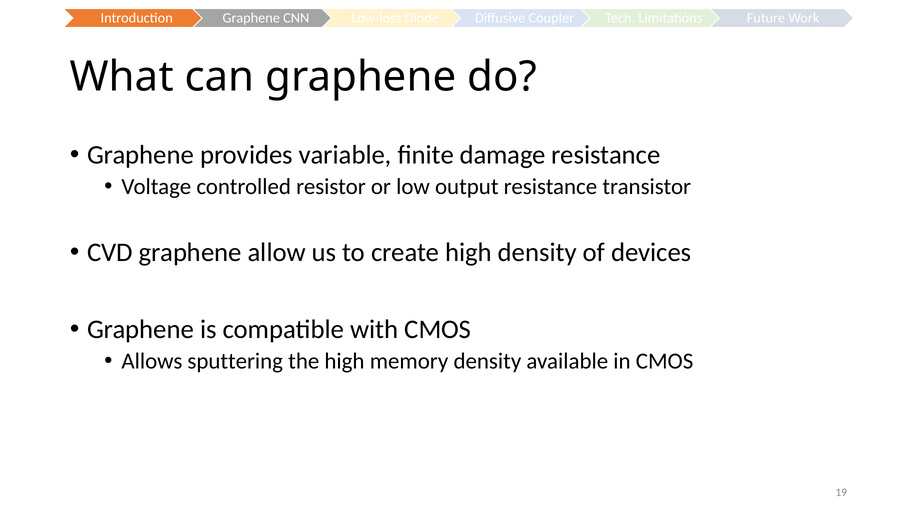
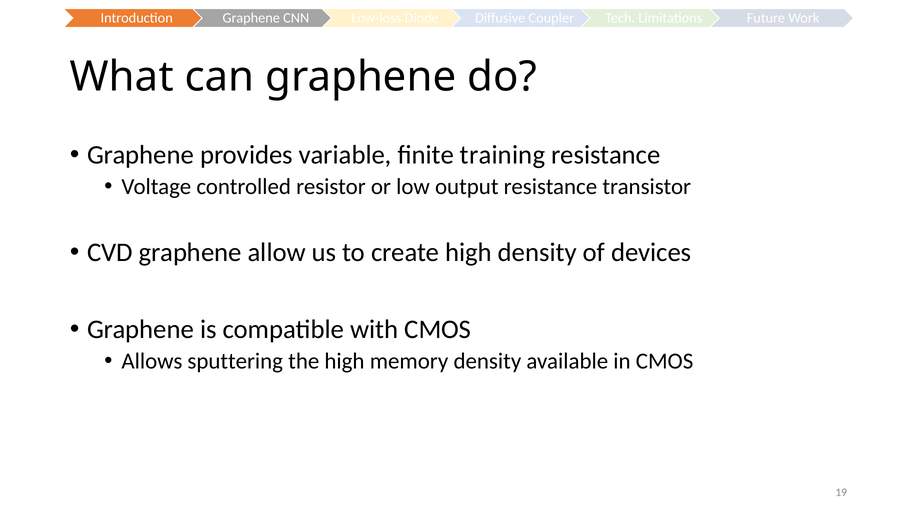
damage: damage -> training (503, 155)
